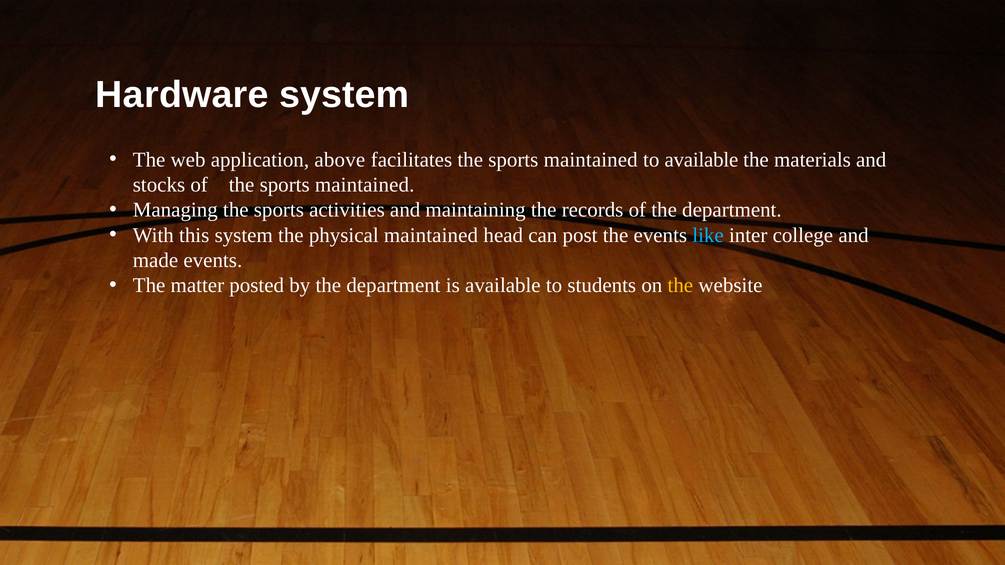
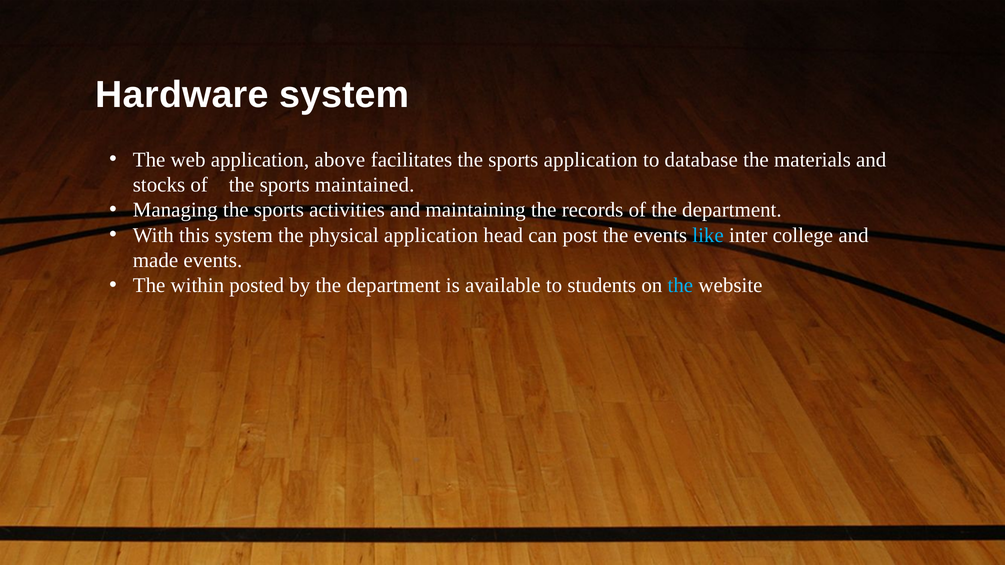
facilitates the sports maintained: maintained -> application (591, 160)
to available: available -> database (701, 160)
physical maintained: maintained -> application (431, 235)
matter: matter -> within (197, 286)
the colour: yellow -> light blue (680, 286)
